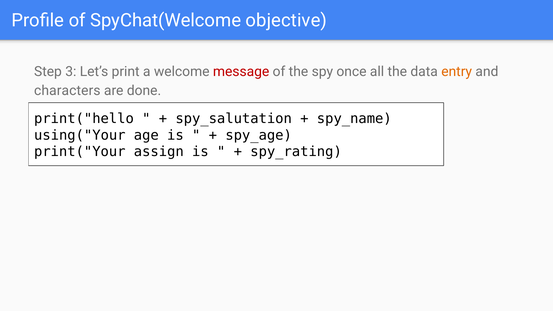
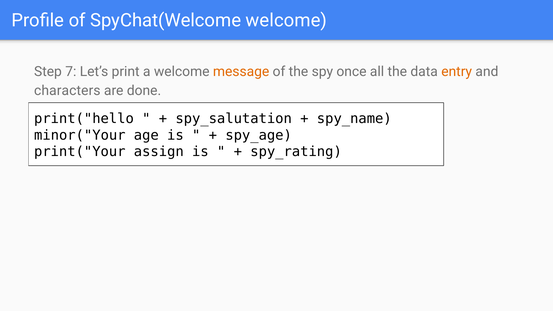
SpyChat(Welcome objective: objective -> welcome (286, 20)
3: 3 -> 7 (71, 72)
message colour: red -> orange (241, 72)
using("Your: using("Your -> minor("Your (80, 135)
